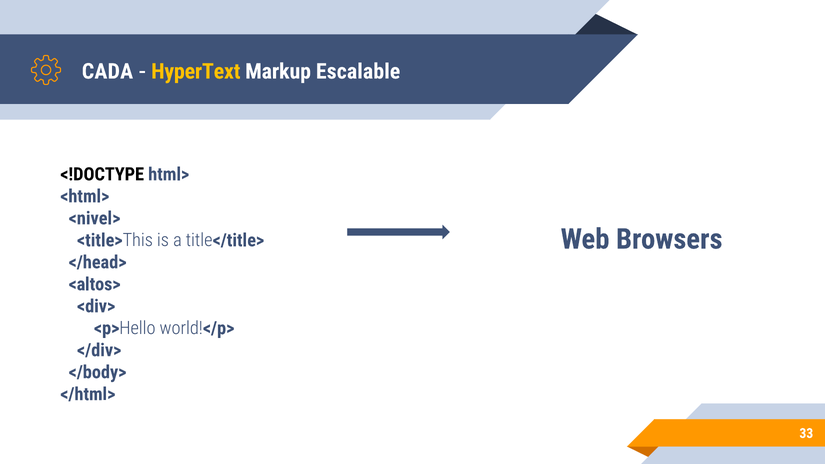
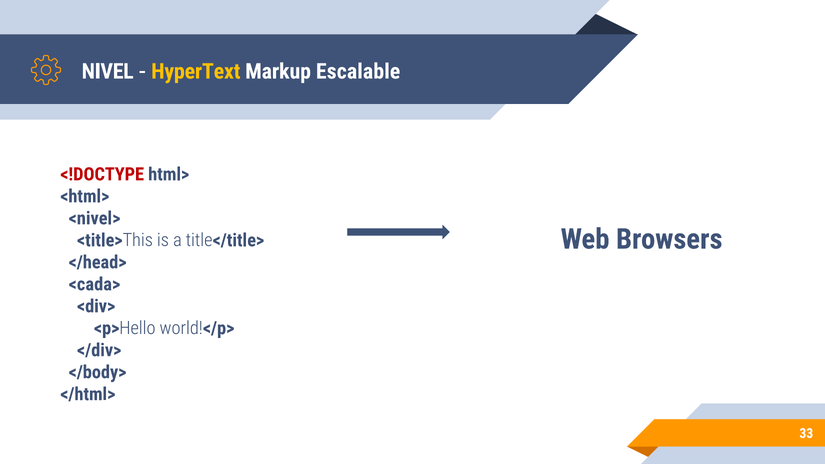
CADA: CADA -> NIVEL (108, 71)
<!DOCTYPE colour: black -> red (102, 174)
<altos>: <altos> -> <cada> (94, 284)
